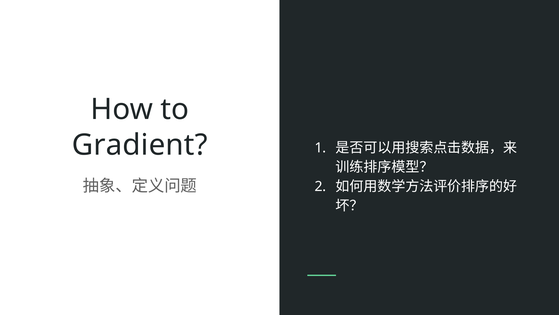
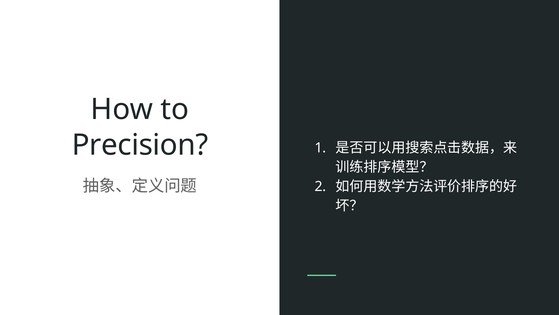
Gradient: Gradient -> Precision (140, 145)
